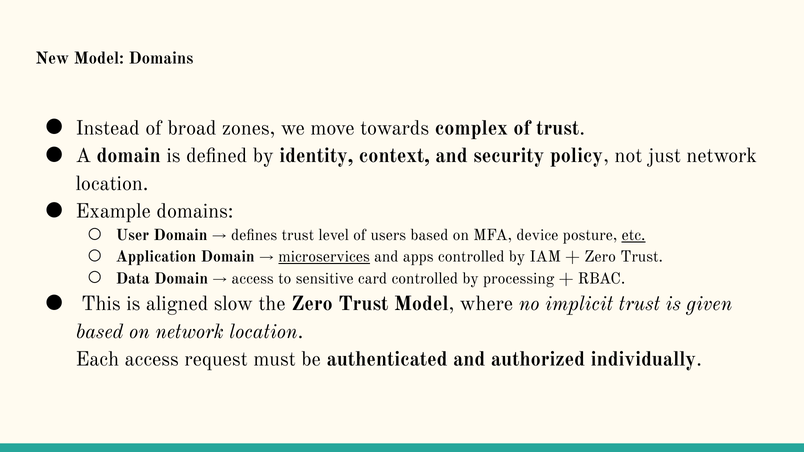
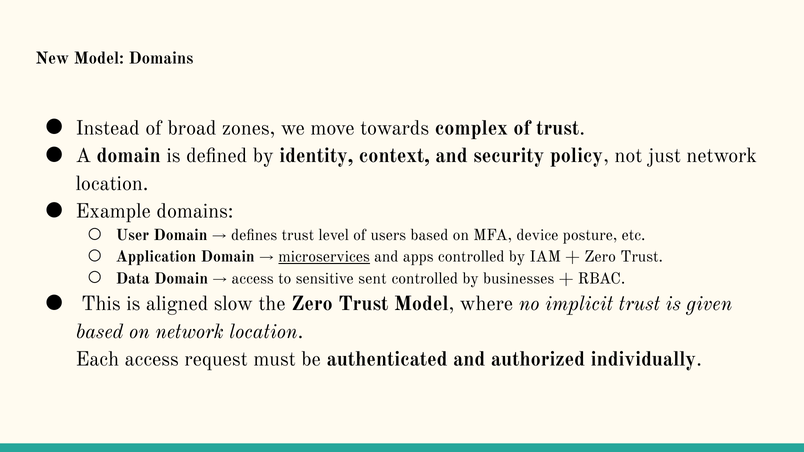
etc underline: present -> none (634, 235)
card: card -> sent (372, 279)
processing: processing -> businesses (519, 279)
